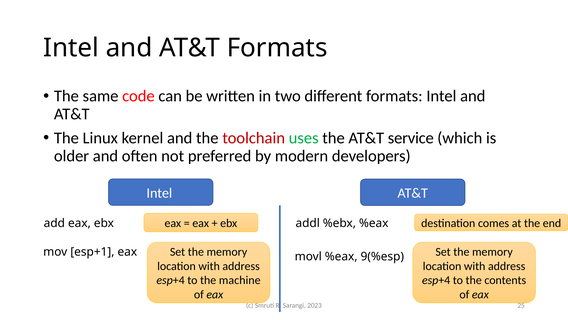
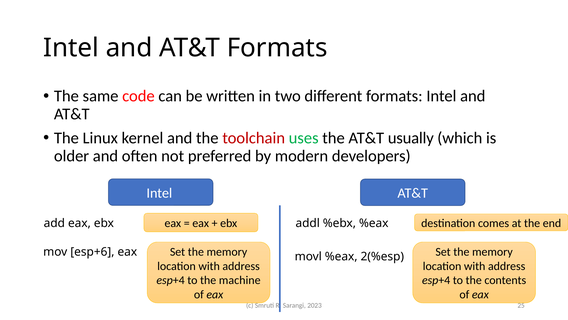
service: service -> usually (411, 138)
esp+1: esp+1 -> esp+6 (92, 252)
9(%esp: 9(%esp -> 2(%esp (382, 256)
